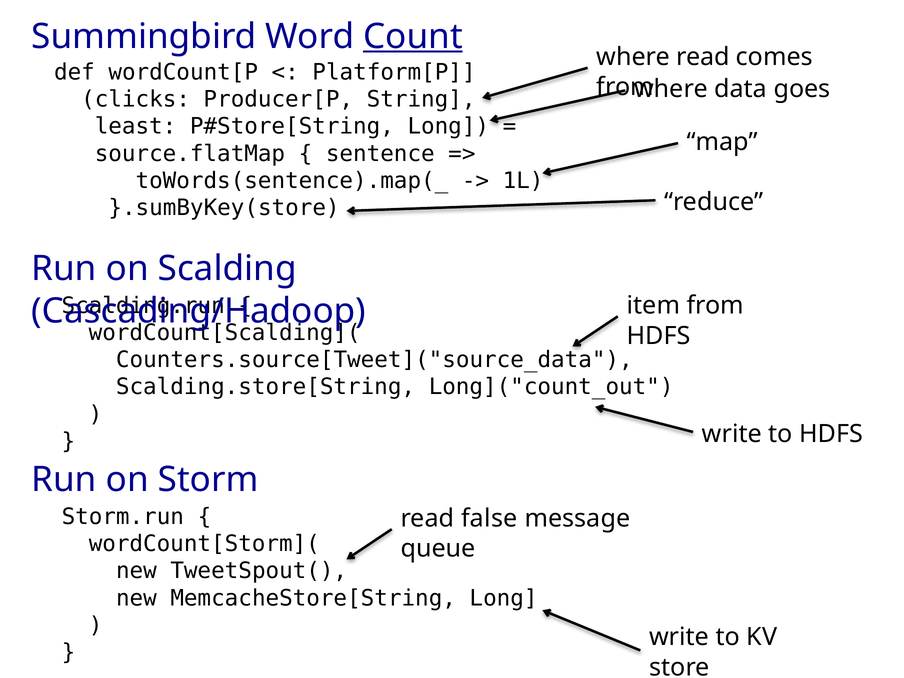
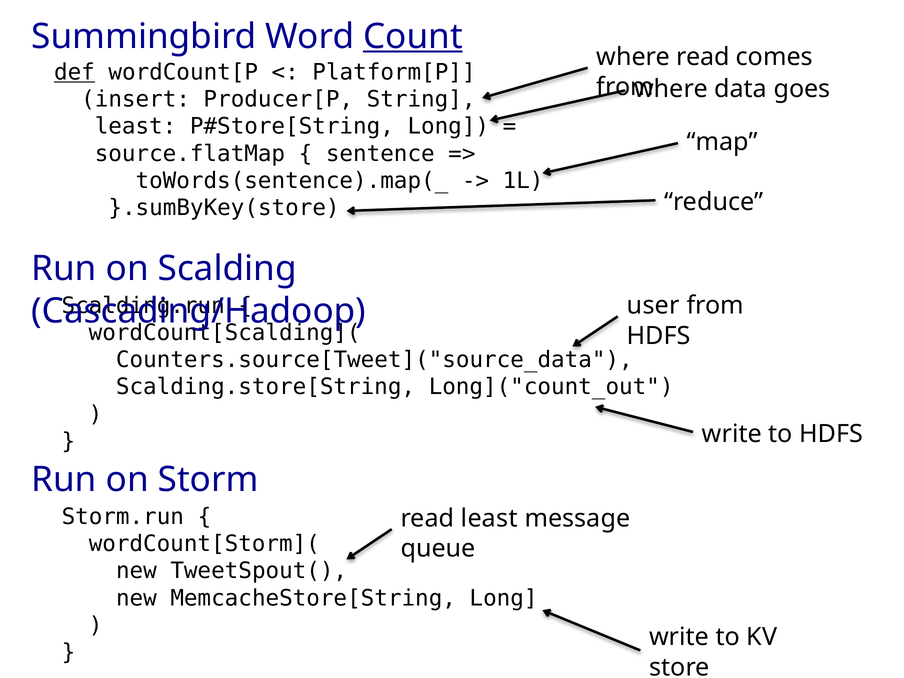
def underline: none -> present (74, 72)
clicks: clicks -> insert (136, 99)
item: item -> user (653, 306)
read false: false -> least (489, 518)
